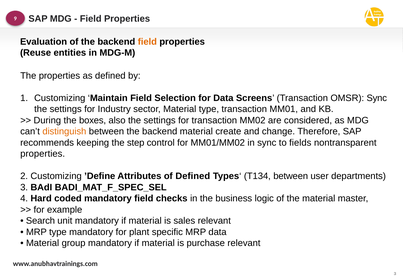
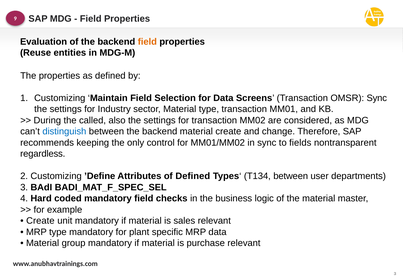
boxes: boxes -> called (93, 120)
distinguish colour: orange -> blue (64, 132)
step: step -> only (136, 143)
properties: properties -> regardless (43, 154)
Search: Search -> Create (40, 221)
